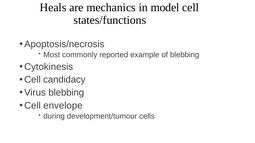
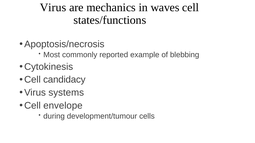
Heals: Heals -> Virus (53, 7)
model: model -> waves (165, 7)
Virus blebbing: blebbing -> systems (66, 93)
